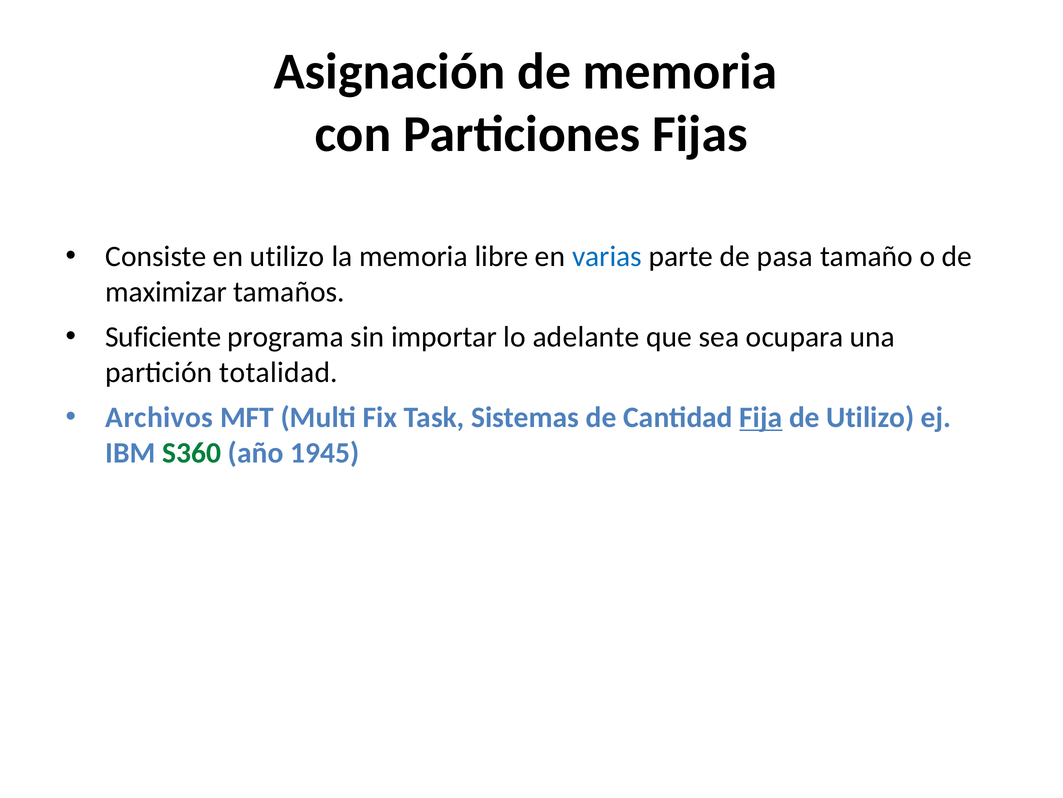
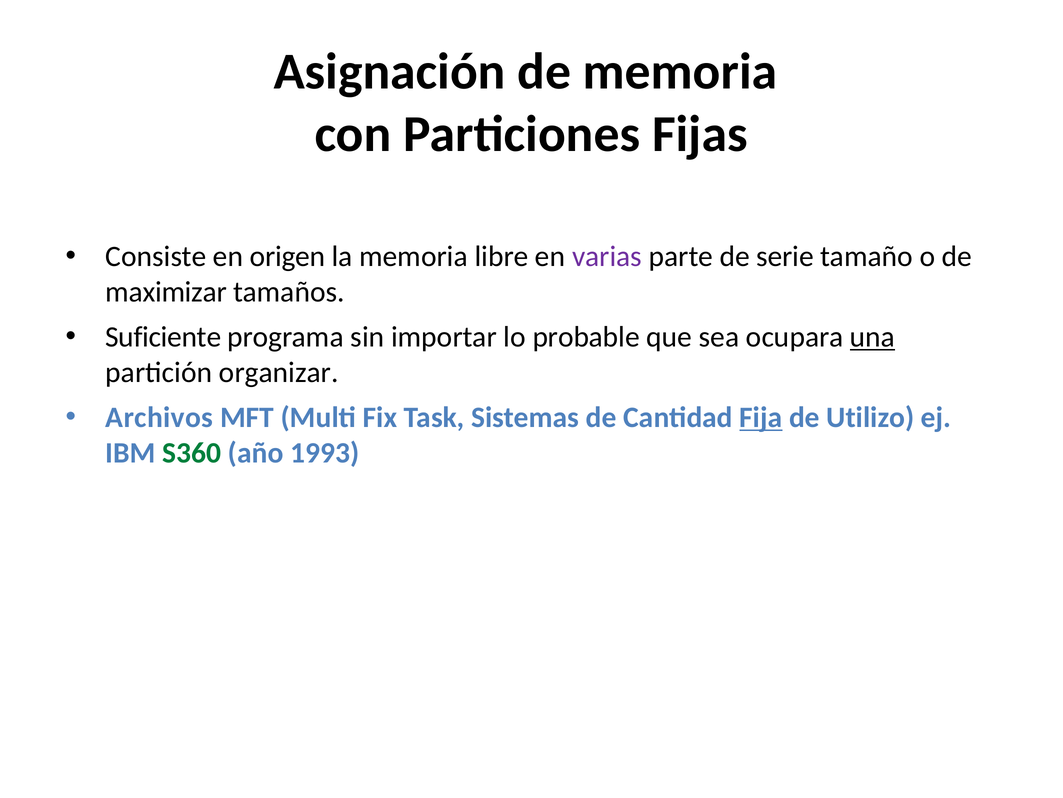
en utilizo: utilizo -> origen (287, 256)
varias colour: blue -> purple (607, 256)
pasa: pasa -> serie (785, 256)
adelante: adelante -> probable (586, 337)
una underline: none -> present (872, 337)
totalidad: totalidad -> organizar (279, 372)
1945: 1945 -> 1993 (325, 452)
